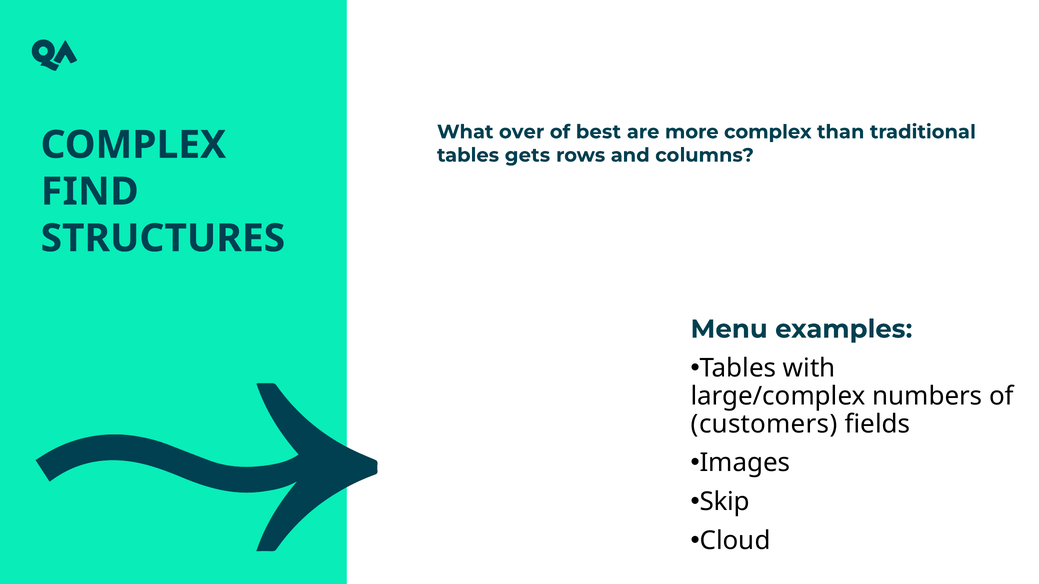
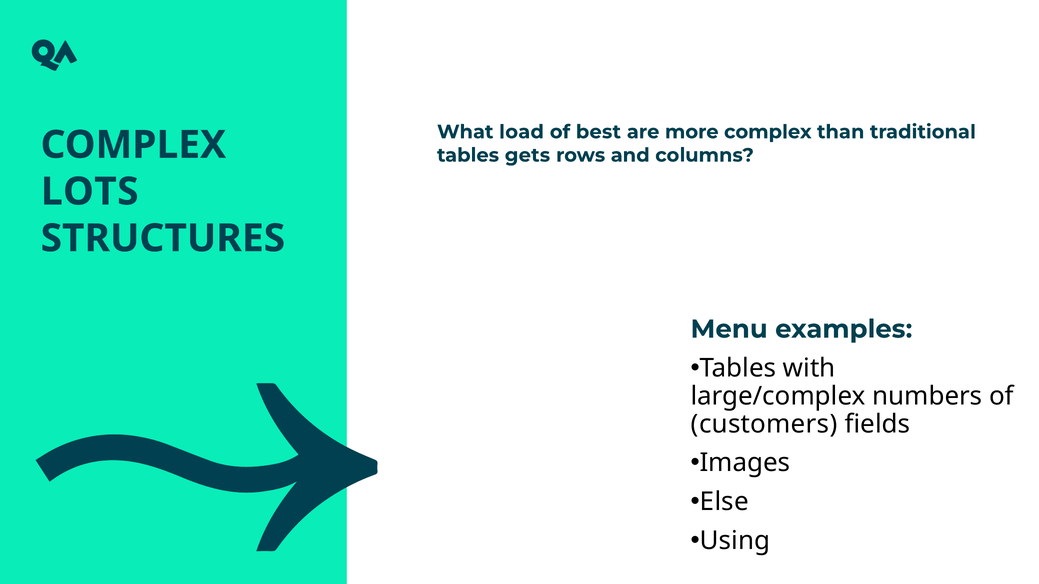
over: over -> load (522, 132)
FIND: FIND -> LOTS (90, 192)
Skip: Skip -> Else (724, 502)
Cloud: Cloud -> Using (735, 541)
